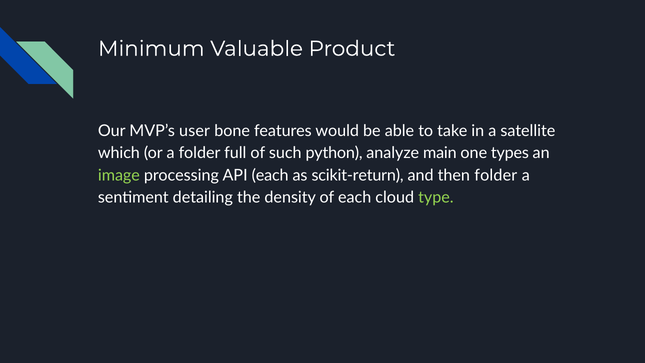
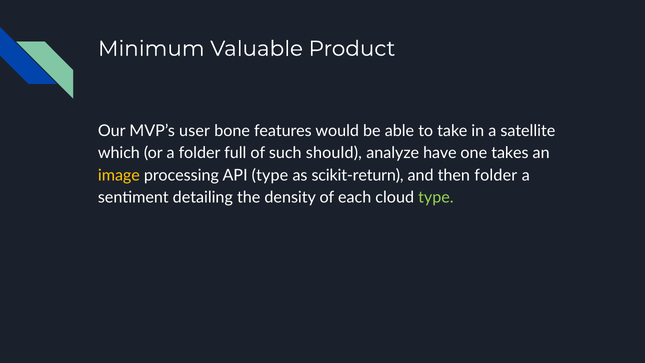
python: python -> should (334, 153)
main: main -> have (440, 153)
types: types -> takes (510, 153)
image colour: light green -> yellow (119, 175)
API each: each -> type (270, 175)
